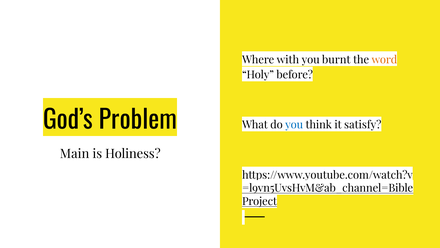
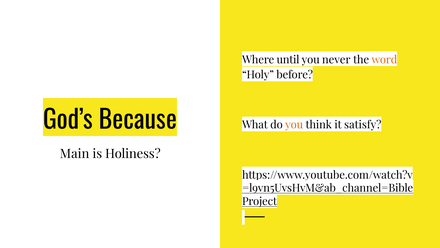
with: with -> until (288, 60)
burnt: burnt -> never (336, 60)
Problem: Problem -> Because (138, 120)
you colour: blue -> orange (294, 125)
